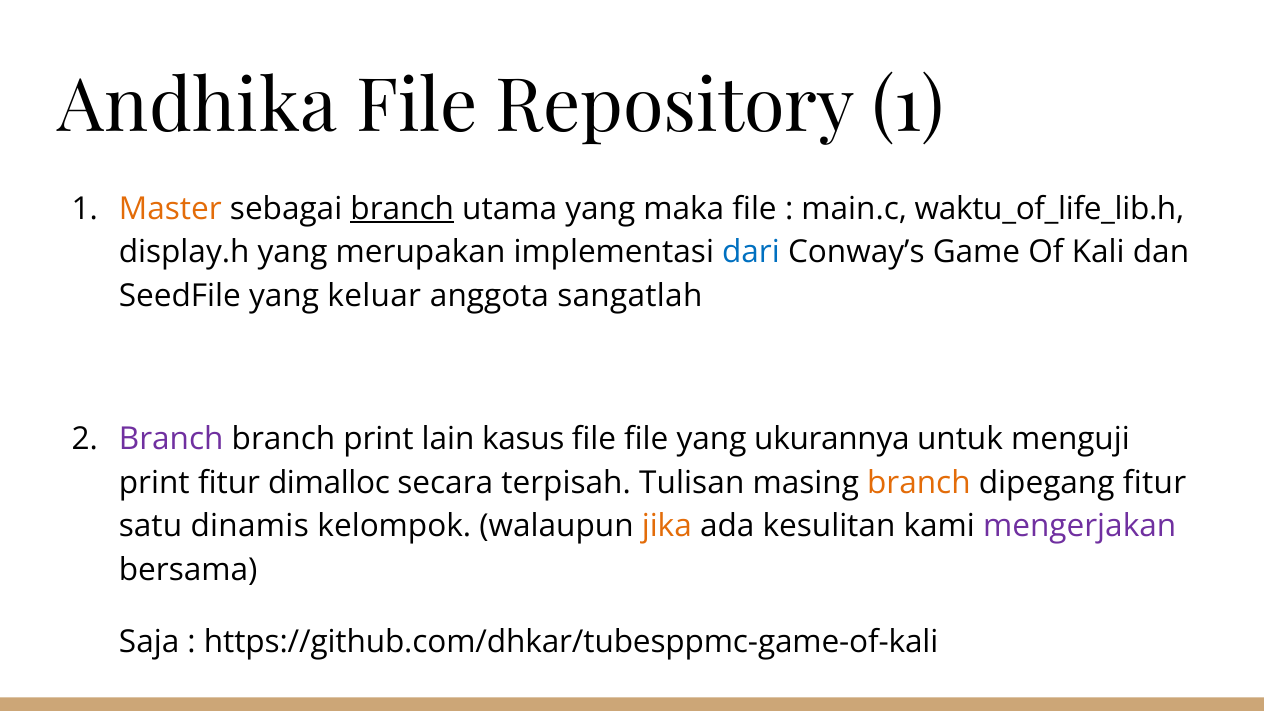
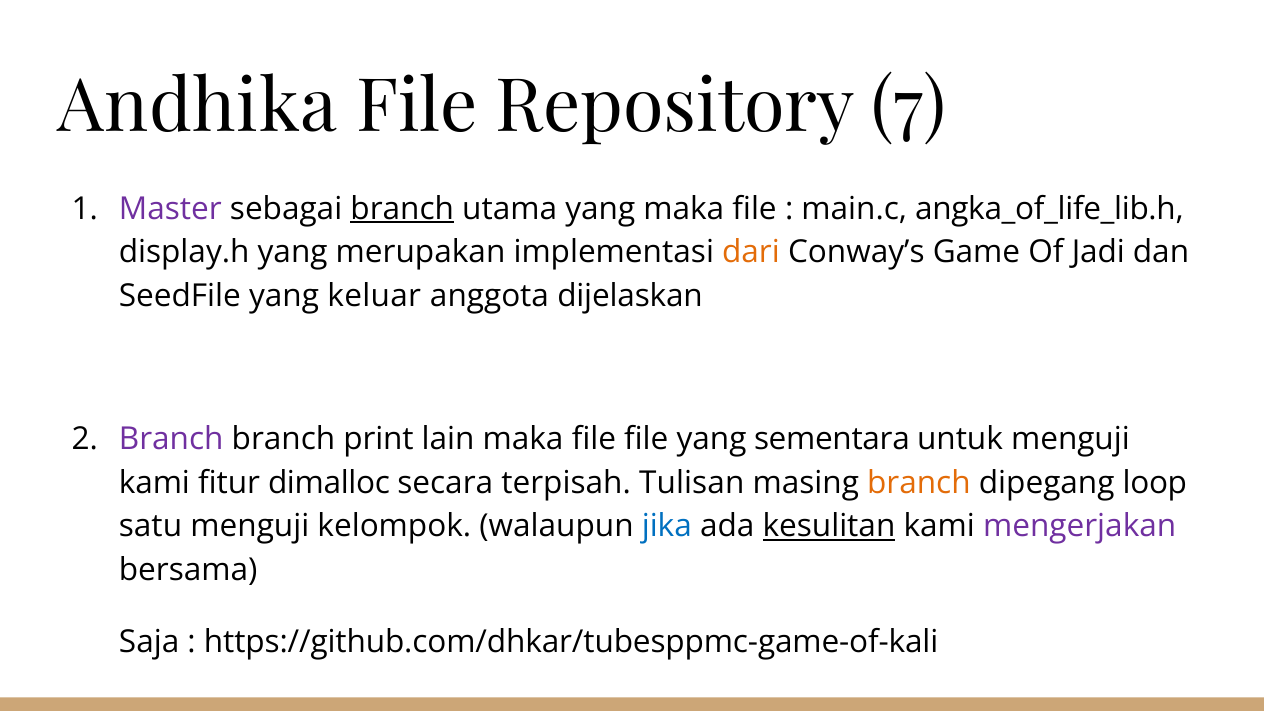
Repository 1: 1 -> 7 (909, 107)
Master colour: orange -> purple (170, 209)
waktu_of_life_lib.h: waktu_of_life_lib.h -> angka_of_life_lib.h (1049, 209)
dari colour: blue -> orange (751, 252)
Kali: Kali -> Jadi (1098, 252)
sangatlah: sangatlah -> dijelaskan (630, 296)
lain kasus: kasus -> maka (523, 439)
ukurannya: ukurannya -> sementara (832, 439)
print: print -> kami (154, 483)
dipegang fitur: fitur -> loop (1155, 483)
satu dinamis: dinamis -> menguji (250, 527)
jika colour: orange -> blue (667, 527)
kesulitan underline: none -> present (829, 527)
